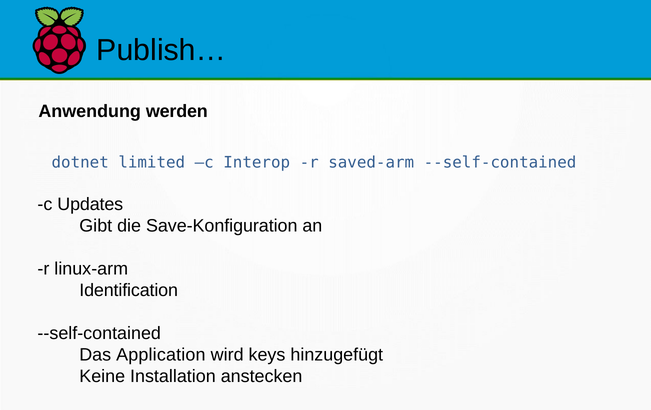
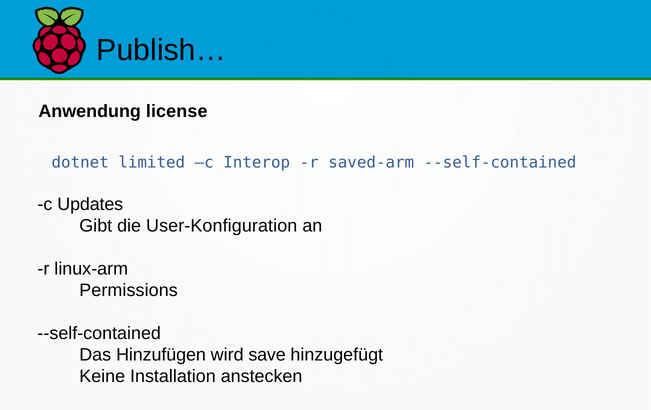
werden: werden -> license (177, 111)
Save-Konfiguration: Save-Konfiguration -> User-Konfiguration (222, 226)
Identification: Identification -> Permissions (129, 290)
Application: Application -> Hinzufügen (161, 355)
keys: keys -> save (267, 355)
